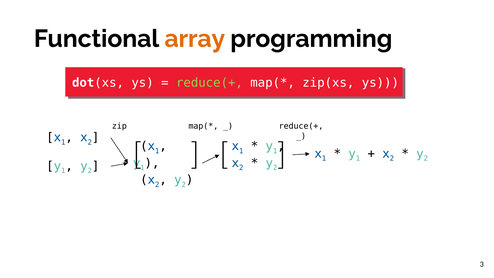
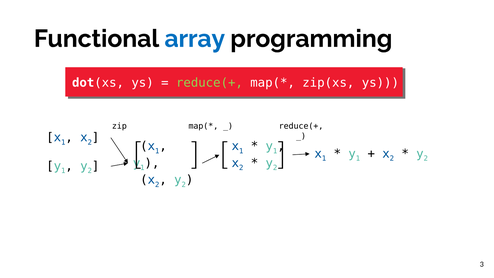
array colour: orange -> blue (195, 39)
